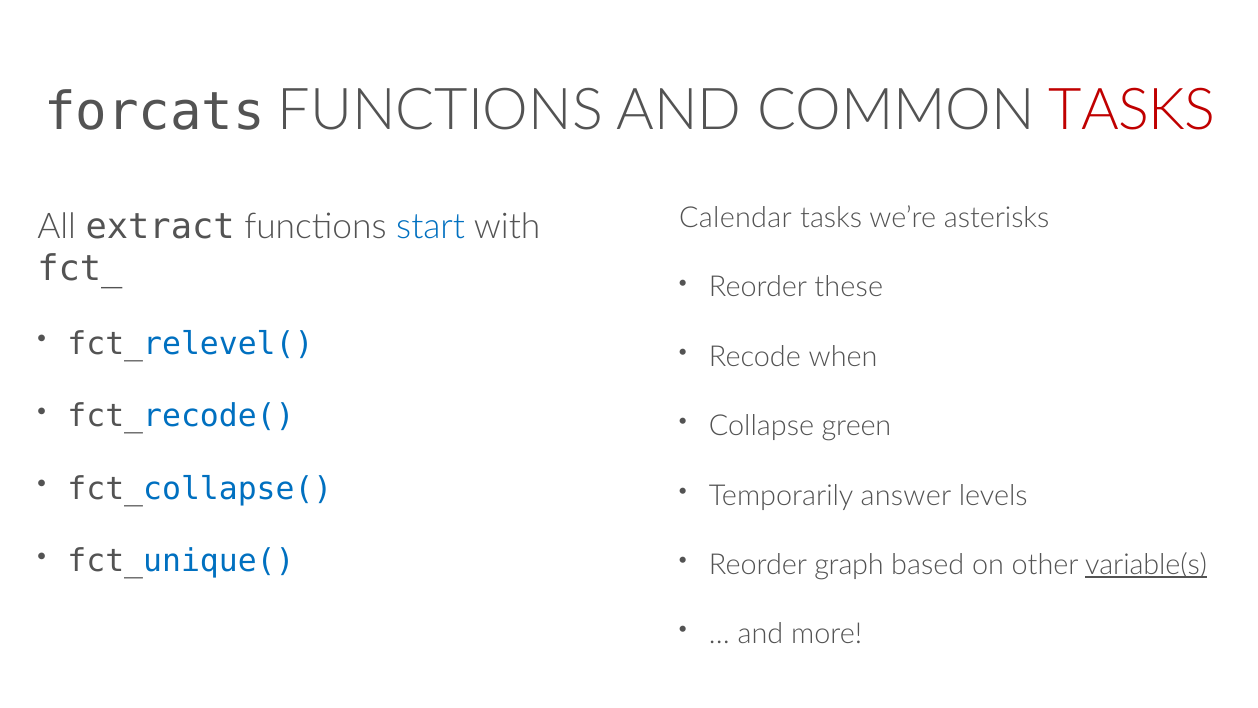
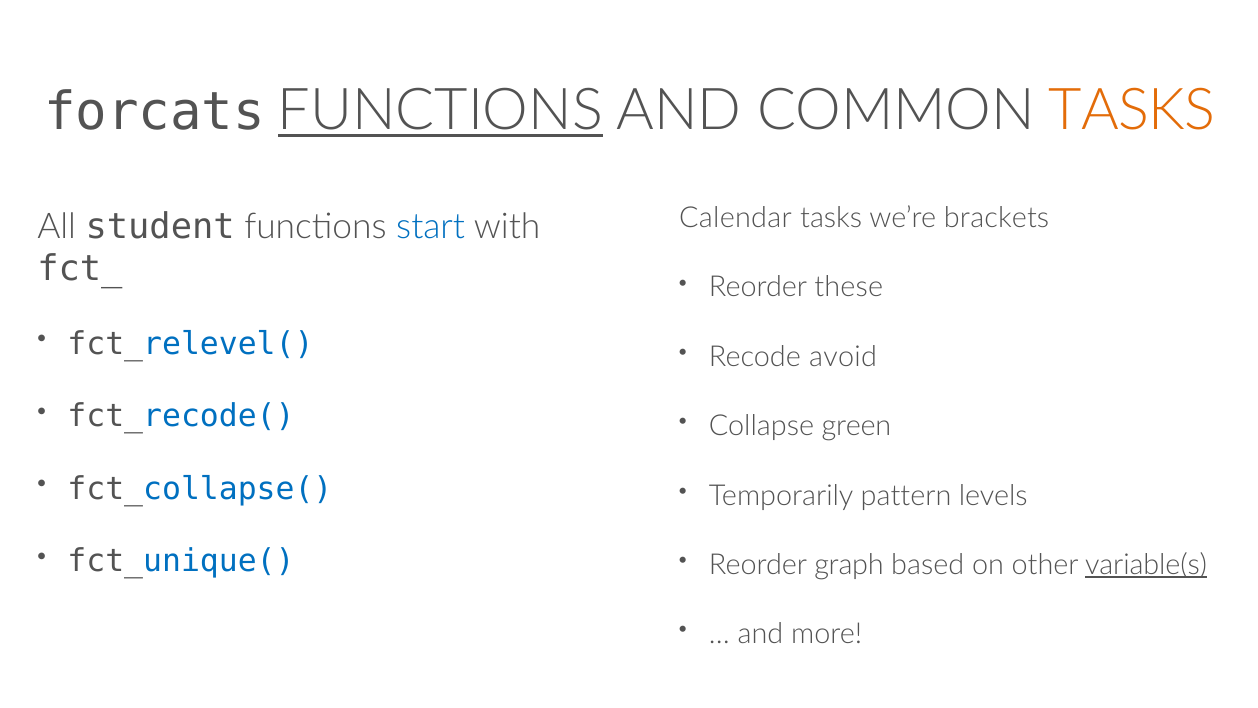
FUNCTIONS underline: none -> present (440, 111)
TASKS colour: red -> orange (1132, 111)
asterisks: asterisks -> brackets (997, 218)
extract: extract -> student (160, 227)
when: when -> avoid (843, 357)
answer: answer -> pattern (906, 495)
